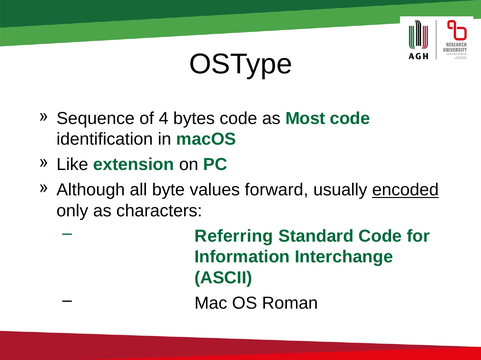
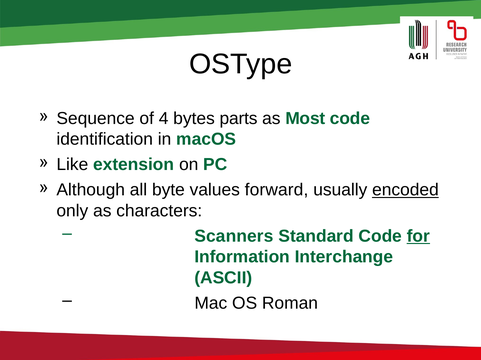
bytes code: code -> parts (239, 119)
Referring: Referring -> Scanners (234, 237)
for underline: none -> present (418, 237)
